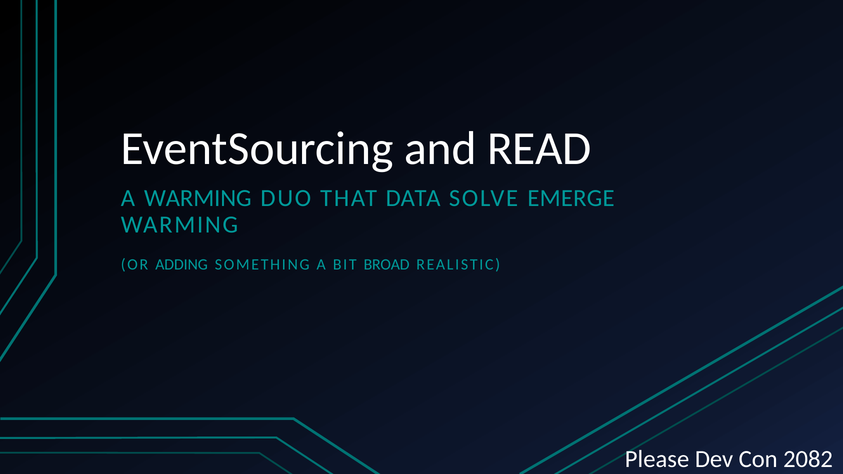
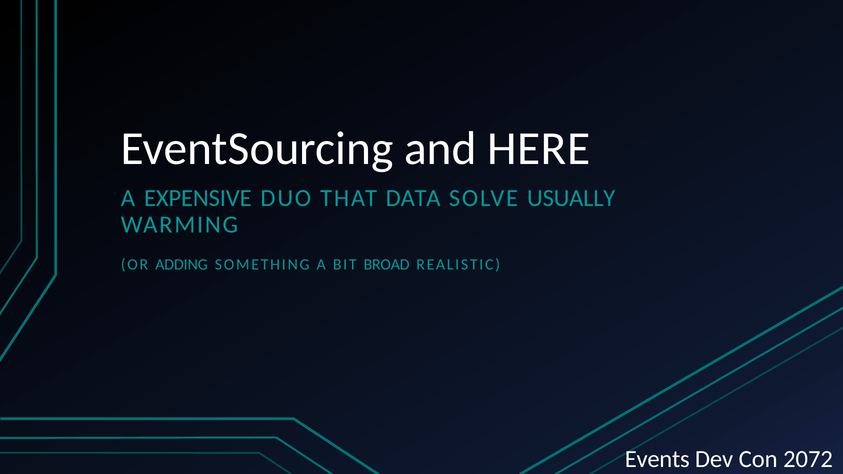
READ: READ -> HERE (539, 149)
A WARMING: WARMING -> EXPENSIVE (198, 198)
EMERGE: EMERGE -> USUALLY (571, 198)
Please: Please -> Events (657, 460)
2082: 2082 -> 2072 (808, 460)
